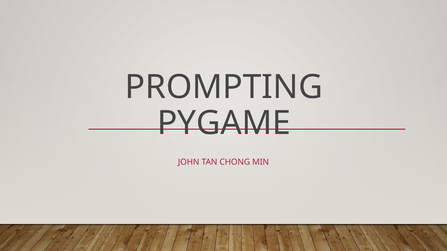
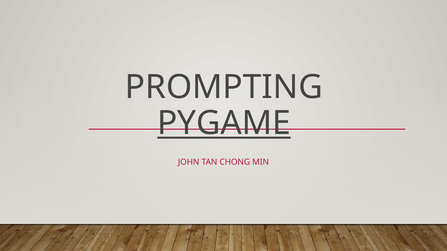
PYGAME underline: none -> present (224, 123)
